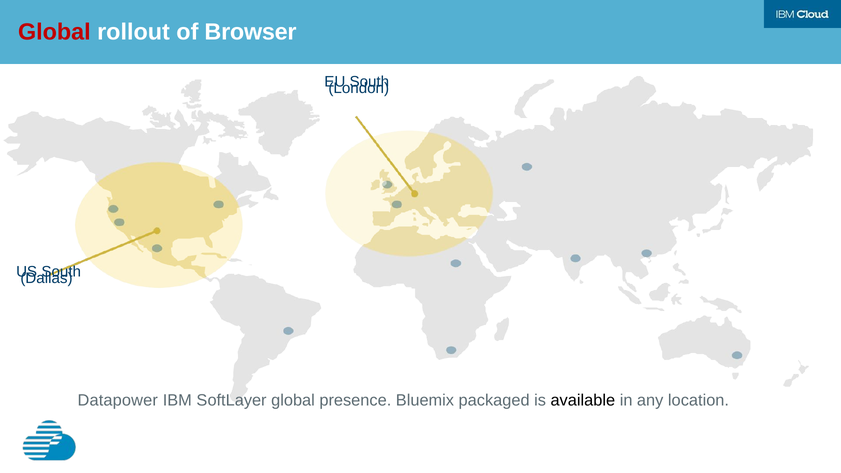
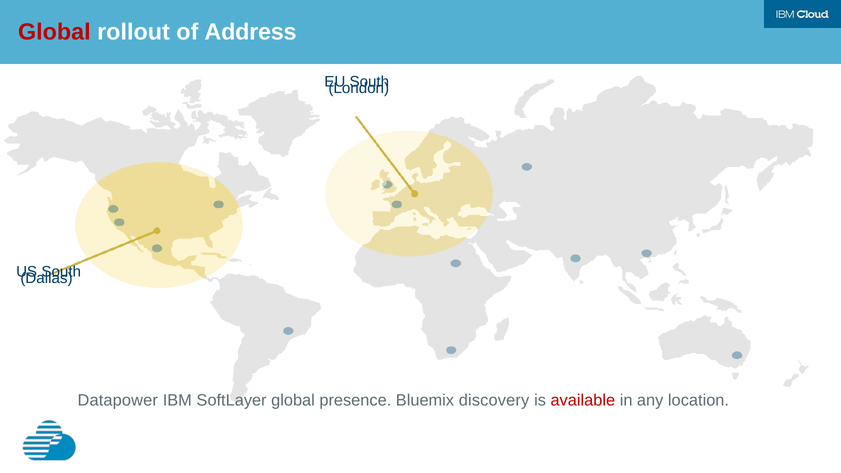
Browser: Browser -> Address (251, 32)
packaged: packaged -> discovery (494, 401)
available colour: black -> red (583, 401)
